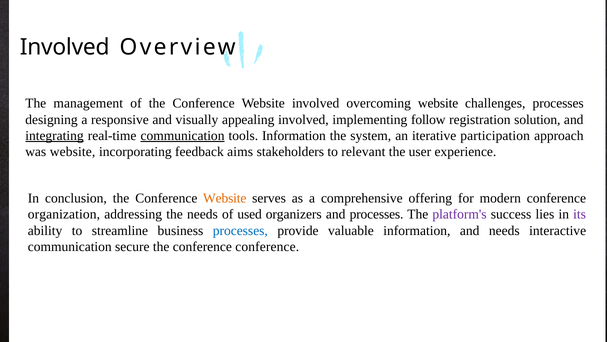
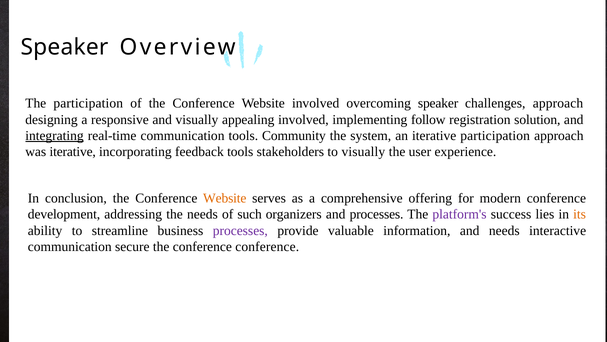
Involved: Involved -> Speaker (64, 47)
The management: management -> participation (88, 103)
overcoming website: website -> speaker (438, 103)
challenges processes: processes -> approach (558, 103)
communication underline: present -> none (183, 136)
tools Information: Information -> Community (294, 136)
was website: website -> iterative (73, 152)
feedback aims: aims -> tools (240, 152)
to relevant: relevant -> visually (363, 152)
organization: organization -> development (64, 214)
used: used -> such (250, 214)
its colour: purple -> orange (580, 214)
processes colour: blue -> purple (240, 230)
